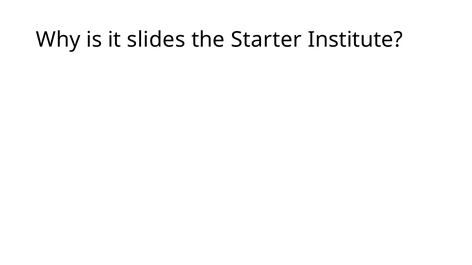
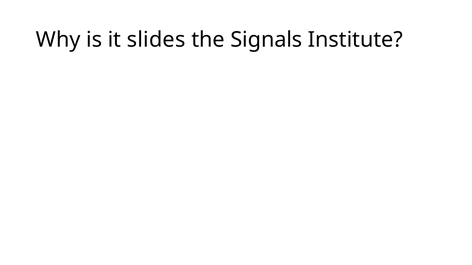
Starter: Starter -> Signals (266, 40)
